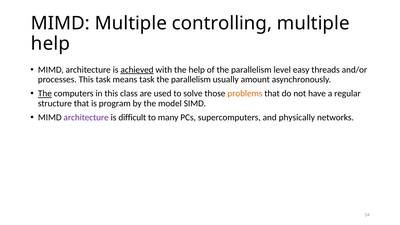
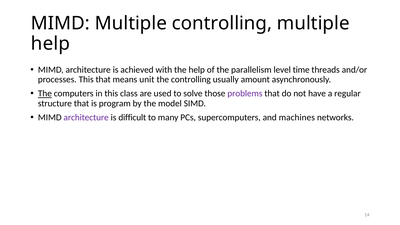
achieved underline: present -> none (137, 70)
easy: easy -> time (301, 70)
This task: task -> that (103, 80)
means task: task -> unit (147, 80)
parallelism: parallelism -> controlling (191, 80)
problems colour: orange -> purple (245, 94)
physically: physically -> machines (297, 118)
